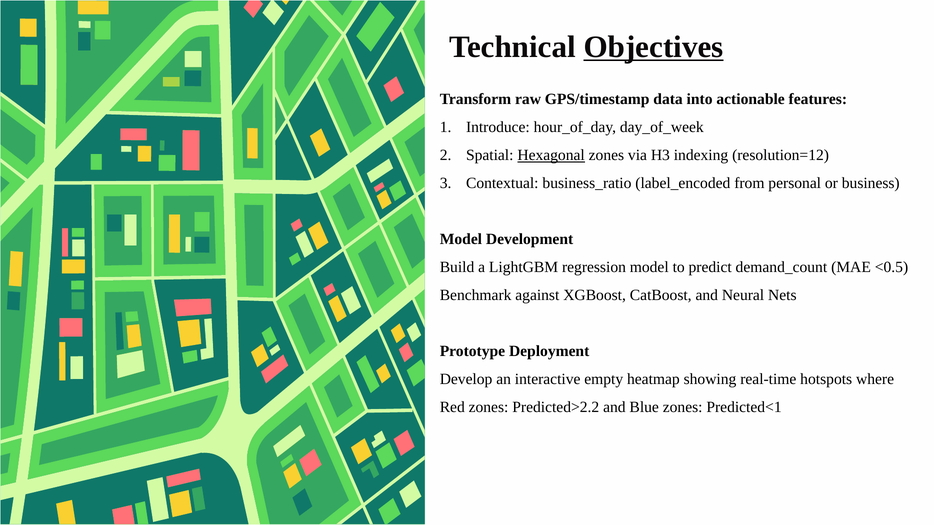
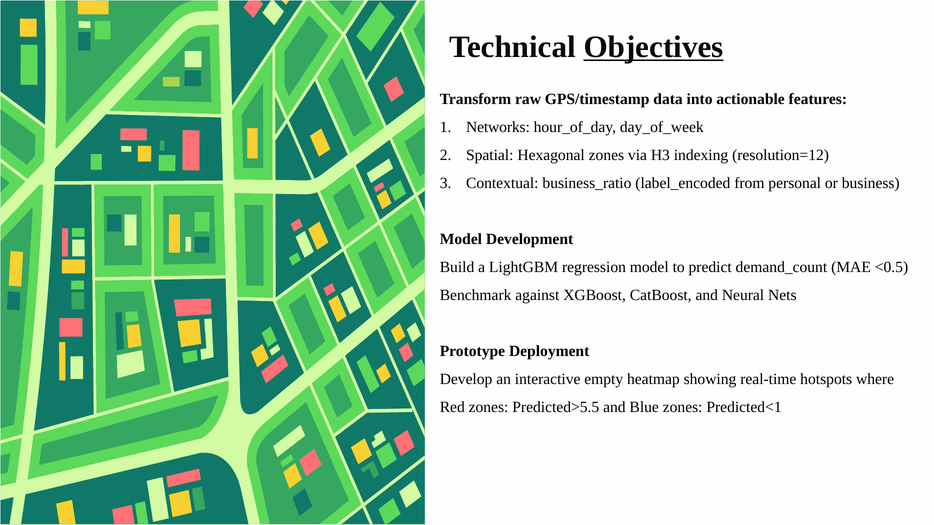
Introduce: Introduce -> Networks (498, 127)
Hexagonal underline: present -> none (551, 155)
Predicted>2.2: Predicted>2.2 -> Predicted>5.5 (556, 407)
